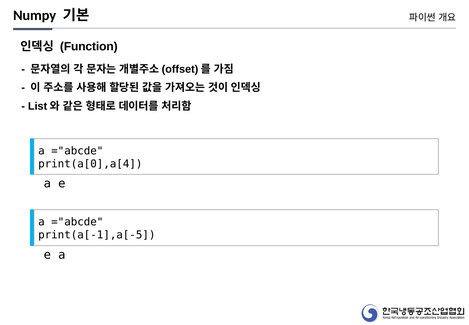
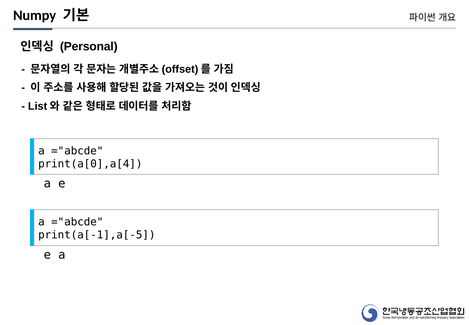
Function: Function -> Personal (89, 46)
